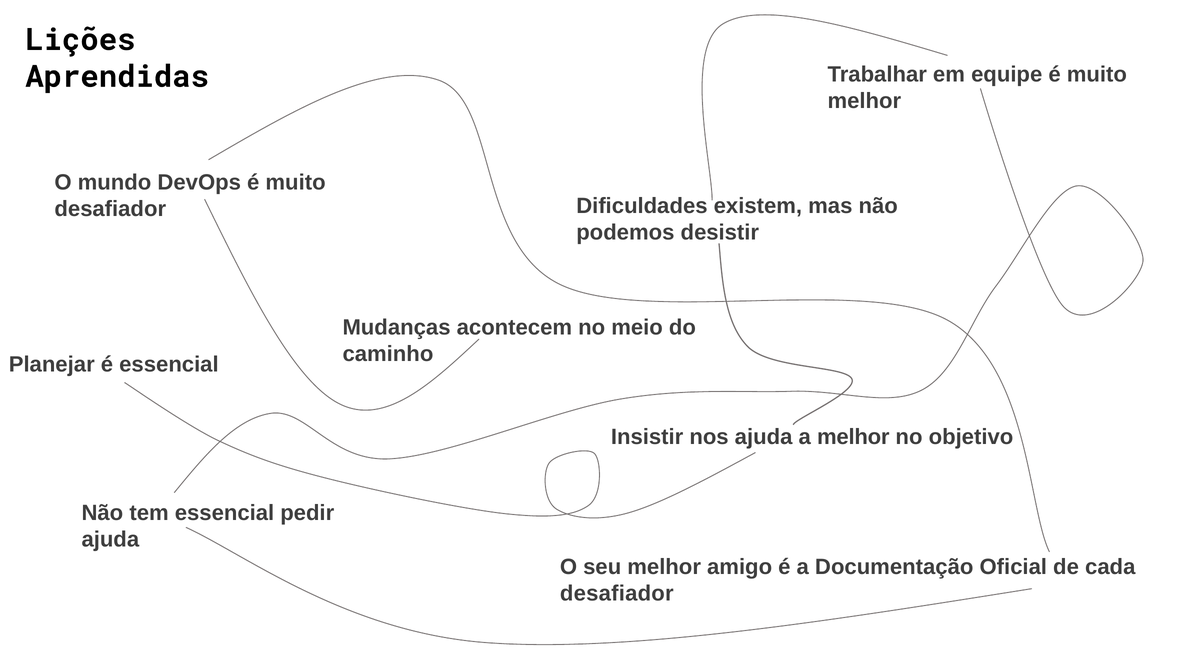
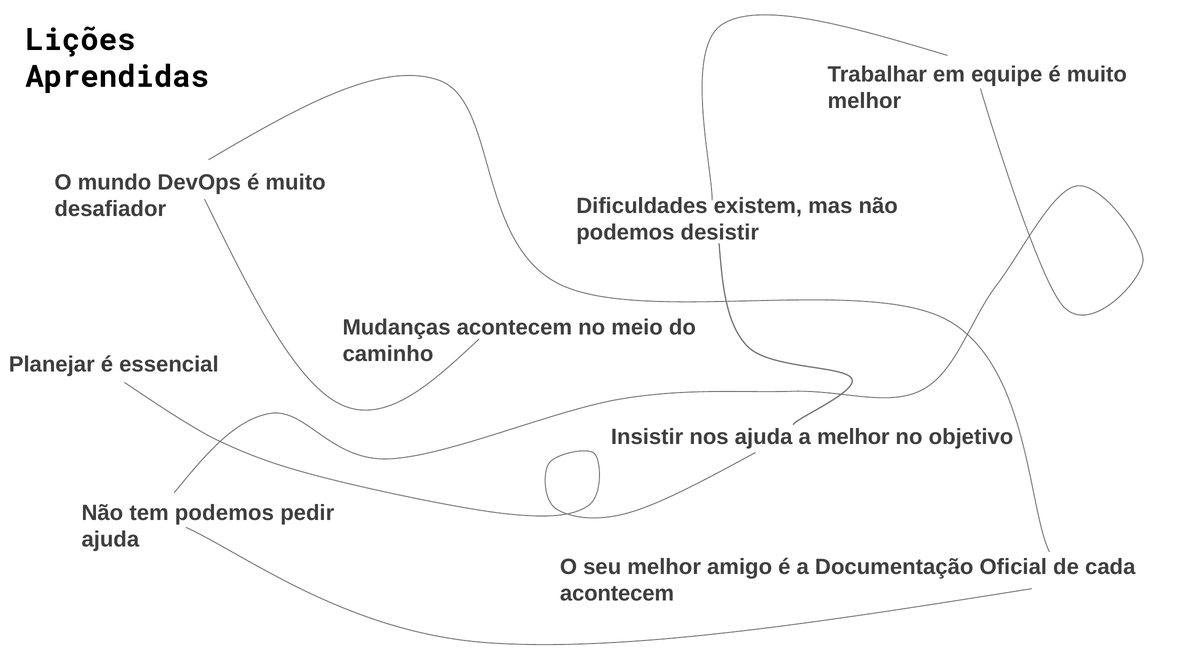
tem essencial: essencial -> podemos (224, 513)
desafiador: desafiador -> acontecem (617, 594)
